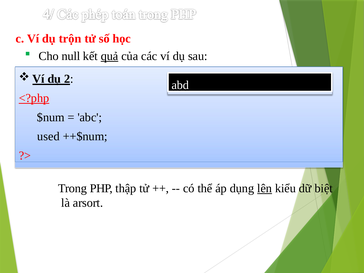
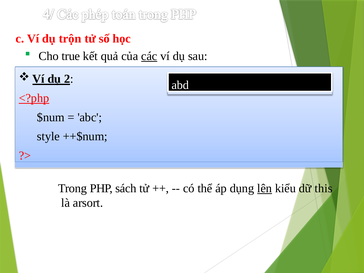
null: null -> true (71, 56)
quả underline: present -> none (110, 56)
các underline: none -> present (149, 56)
used: used -> style (48, 136)
thập: thập -> sách (126, 188)
biệt: biệt -> this (324, 188)
